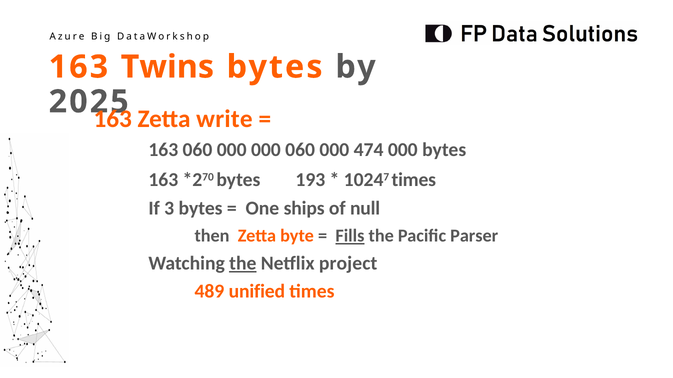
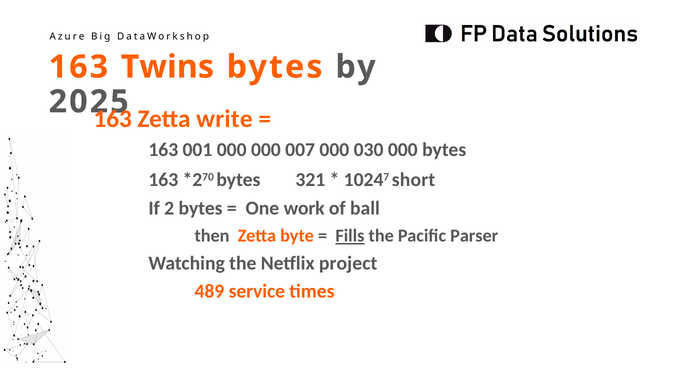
163 060: 060 -> 001 (197, 150)
000 060: 060 -> 007 (300, 150)
474: 474 -> 030 (369, 150)
193: 193 -> 321 (310, 180)
10247 times: times -> short (414, 180)
3: 3 -> 2 (169, 209)
ships: ships -> work (304, 209)
null: null -> ball (365, 209)
the underline: present -> none (243, 264)
unified: unified -> service (257, 292)
